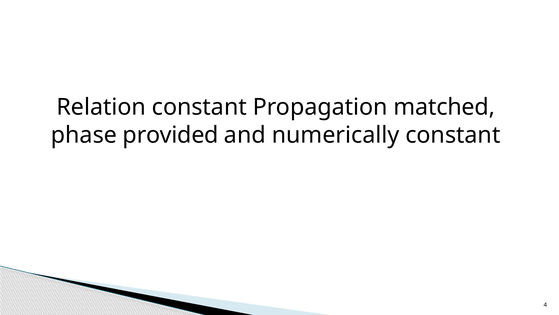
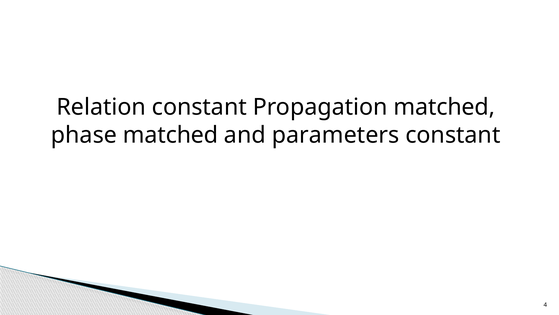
phase provided: provided -> matched (171, 135)
numerically: numerically -> parameters (336, 135)
